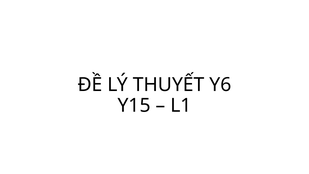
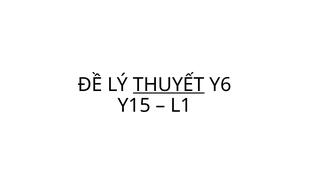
THUYẾT underline: none -> present (169, 85)
